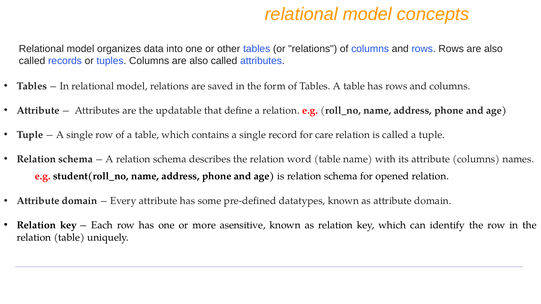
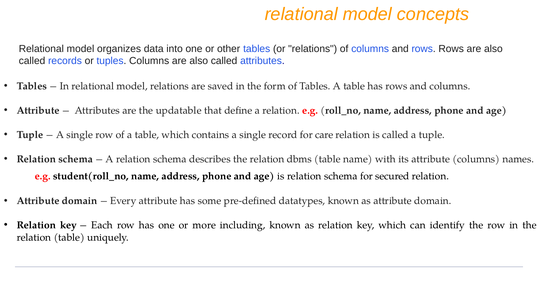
word: word -> dbms (299, 159)
opened: opened -> secured (392, 176)
asensitive: asensitive -> including (243, 225)
